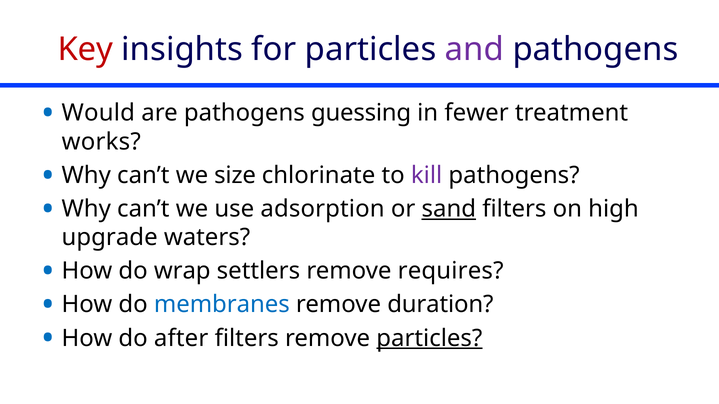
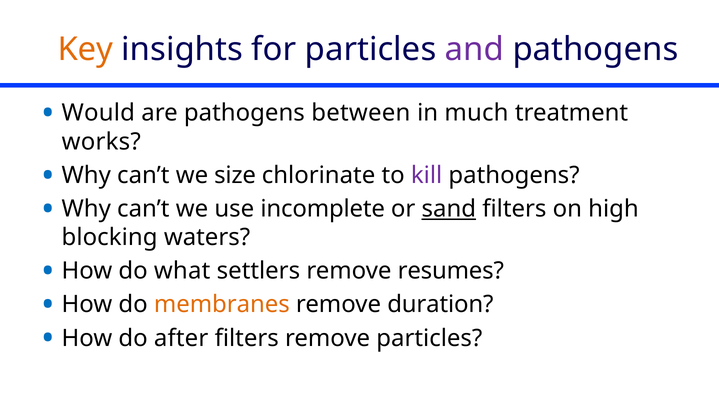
Key colour: red -> orange (85, 49)
guessing: guessing -> between (361, 113)
fewer: fewer -> much (476, 113)
adsorption: adsorption -> incomplete (323, 209)
upgrade: upgrade -> blocking (110, 238)
wrap: wrap -> what (182, 271)
requires: requires -> resumes (451, 271)
membranes colour: blue -> orange (222, 305)
particles underline: present -> none (429, 338)
